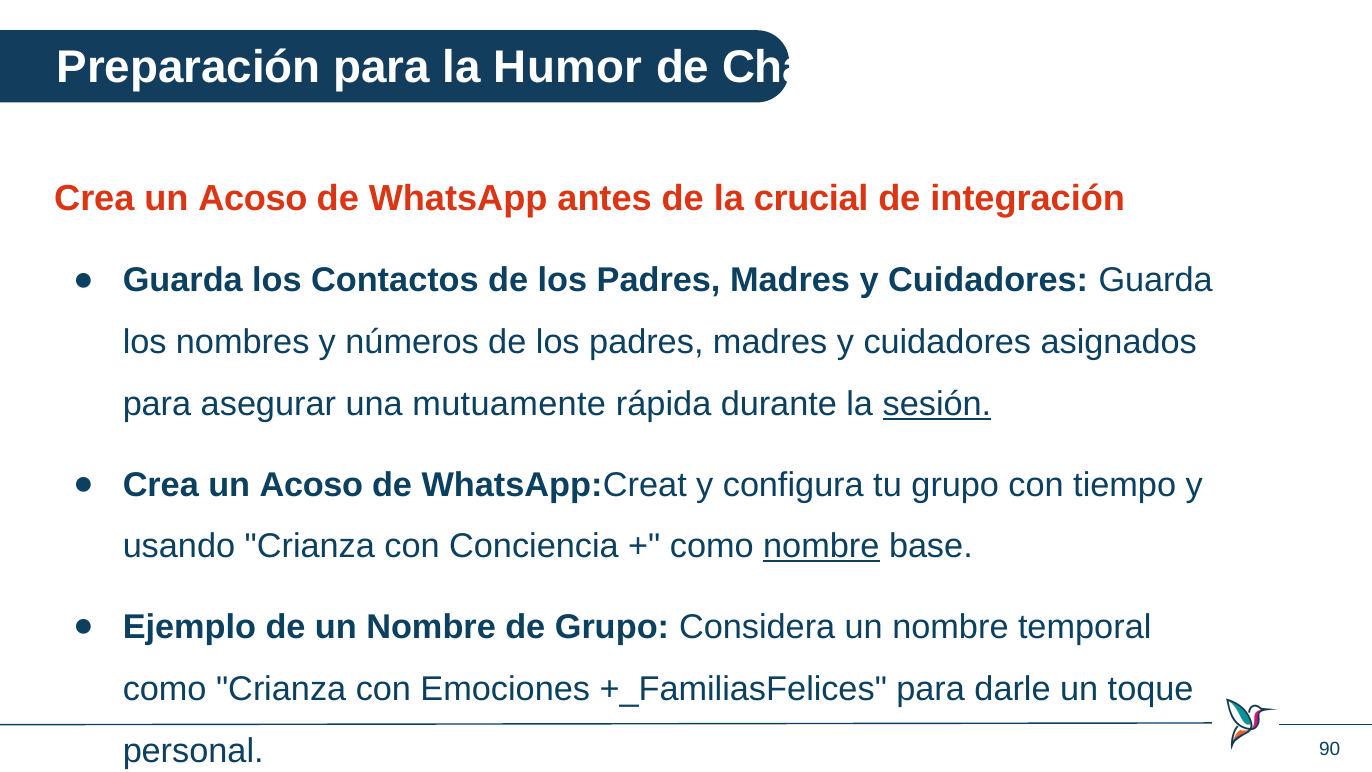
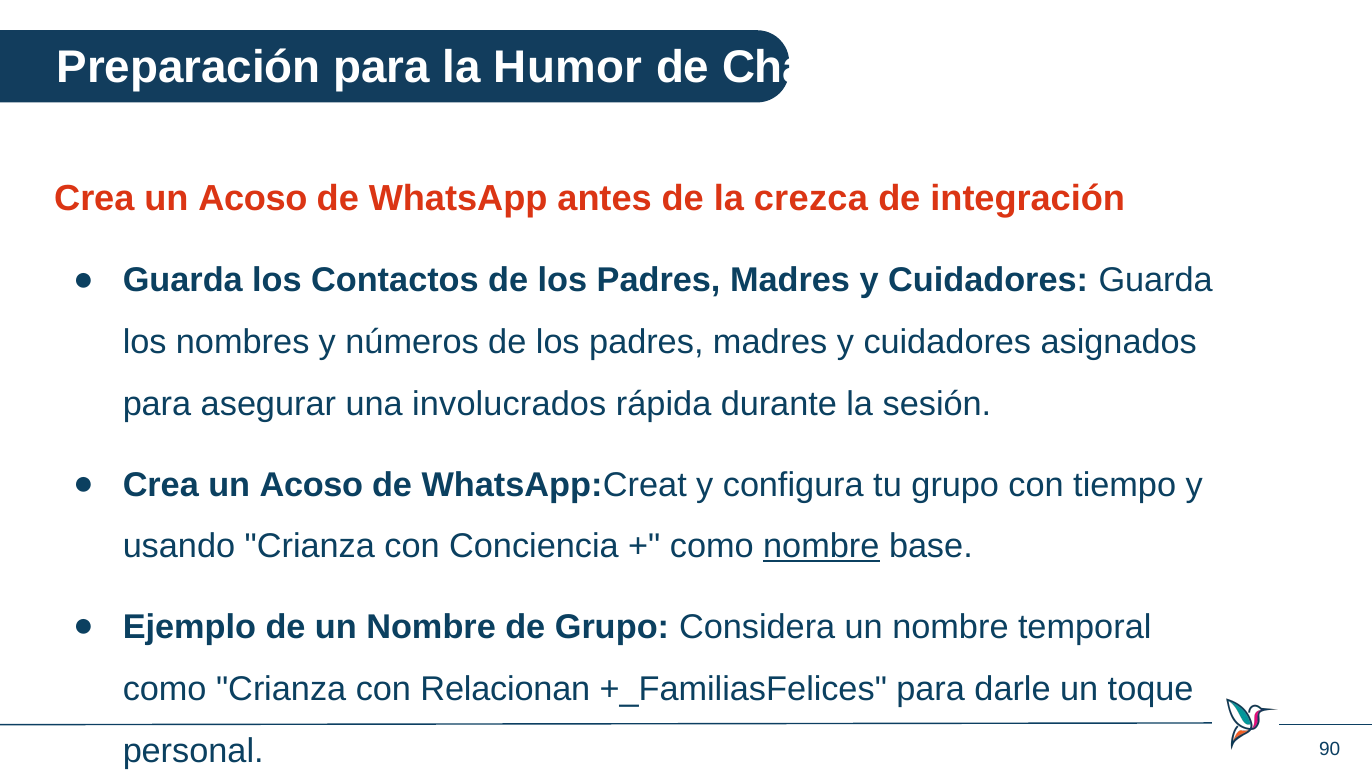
crucial: crucial -> crezca (811, 199)
mutuamente: mutuamente -> involucrados (509, 404)
sesión underline: present -> none (937, 404)
Emociones: Emociones -> Relacionan (505, 689)
